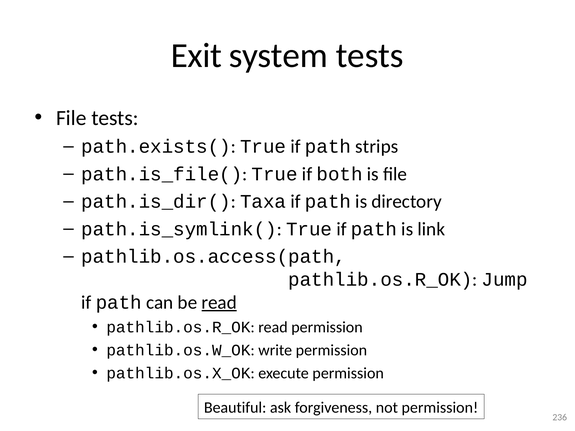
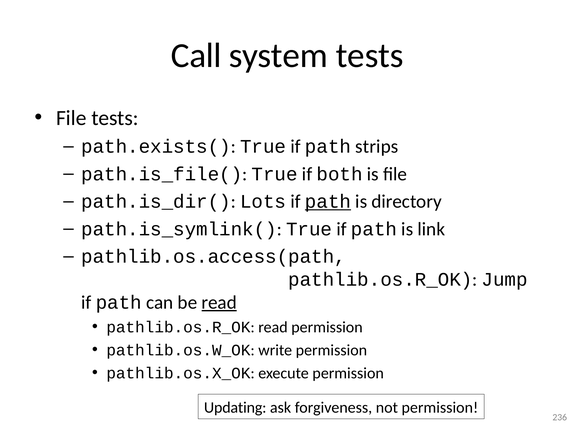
Exit: Exit -> Call (196, 56)
Taxa: Taxa -> Lots (263, 202)
path underline: none -> present (328, 202)
Beautiful: Beautiful -> Updating (235, 408)
